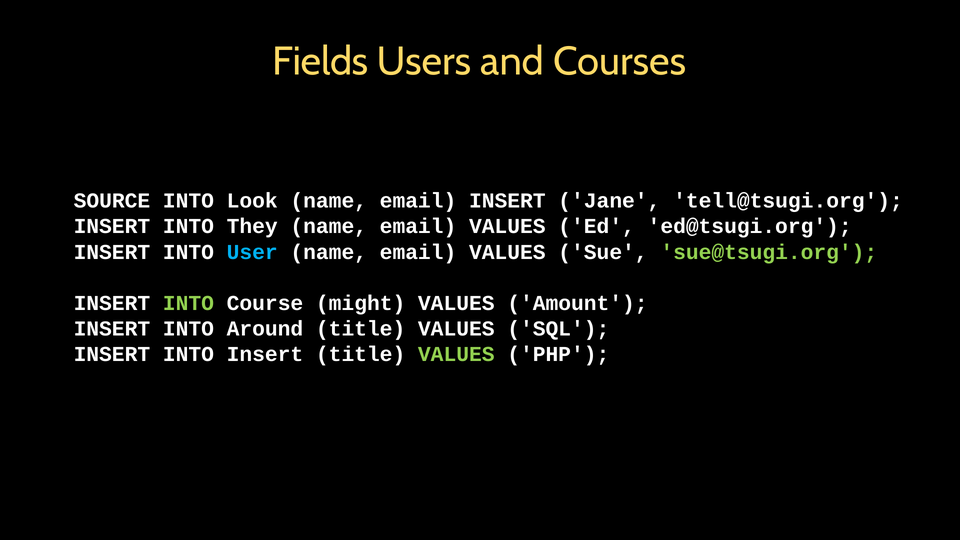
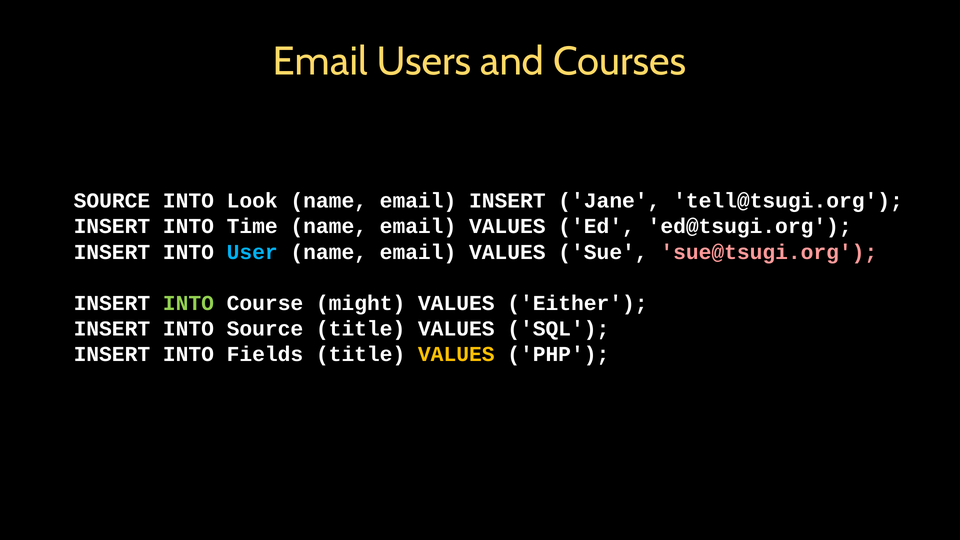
Fields: Fields -> Email (320, 62)
They: They -> Time (252, 226)
sue@tsugi.org colour: light green -> pink (769, 252)
Amount: Amount -> Either (577, 303)
INTO Around: Around -> Source (265, 329)
INTO Insert: Insert -> Fields (265, 354)
VALUES colour: light green -> yellow (456, 354)
